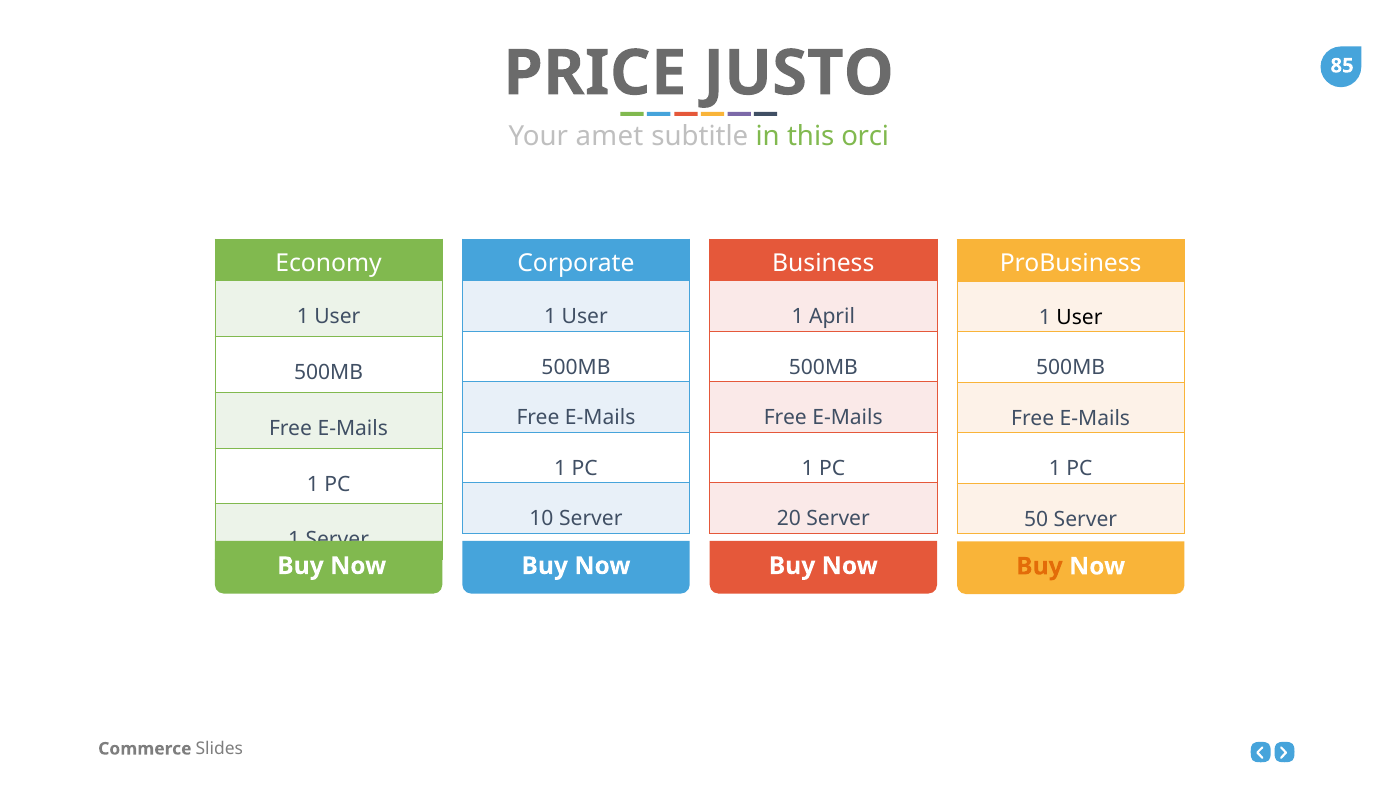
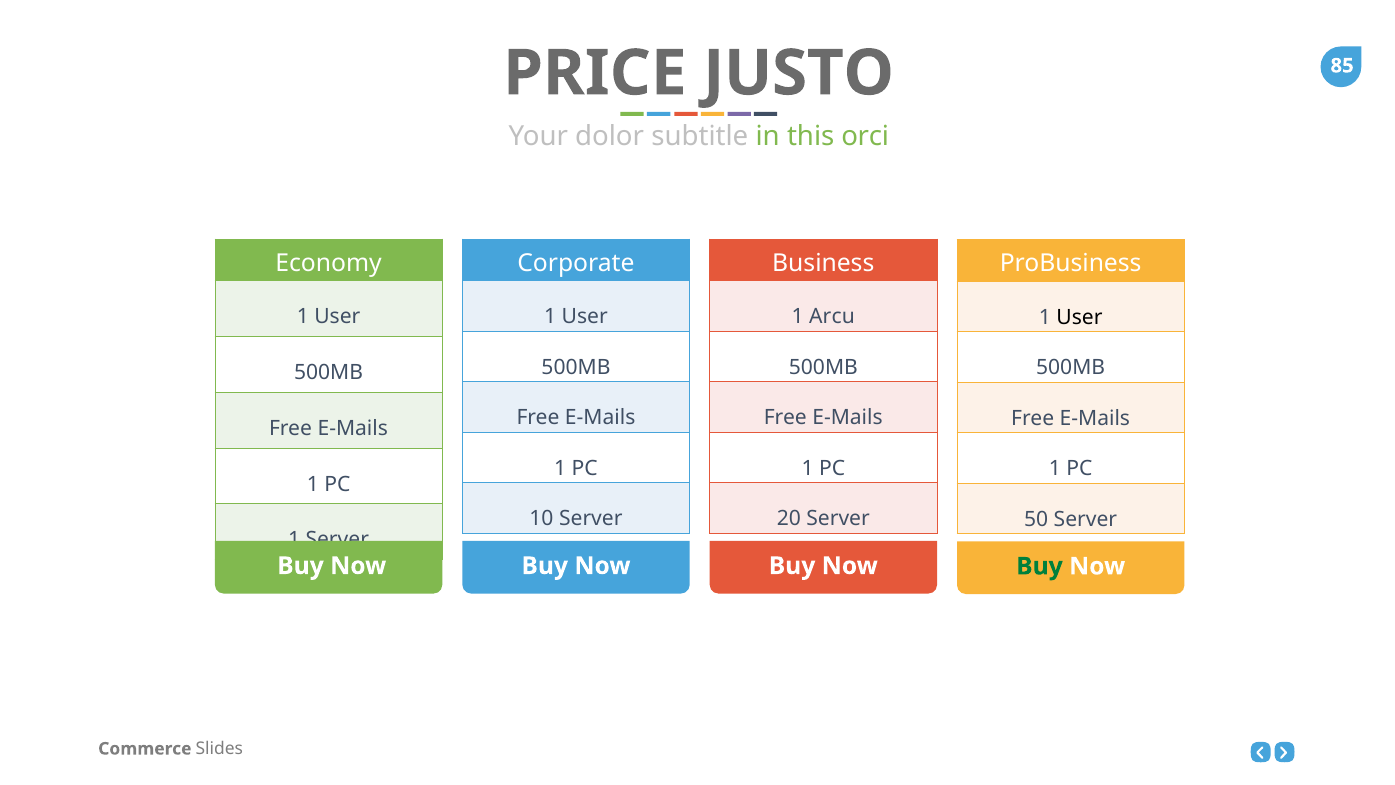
amet: amet -> dolor (610, 136)
April: April -> Arcu (832, 317)
Buy colour: orange -> green (1039, 566)
